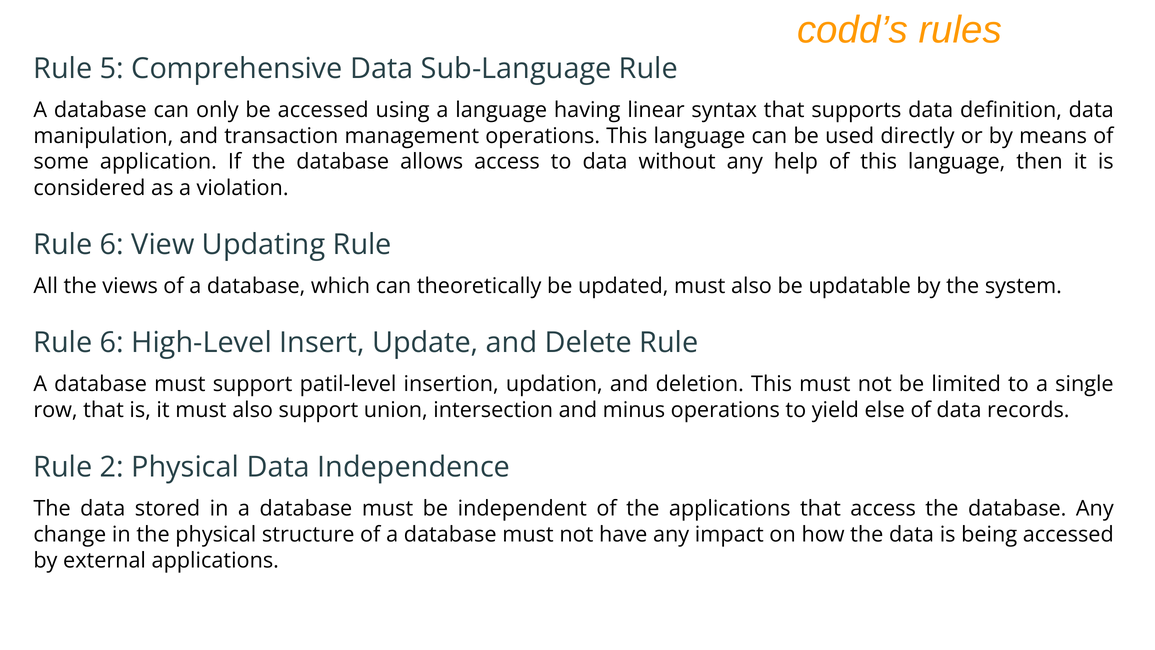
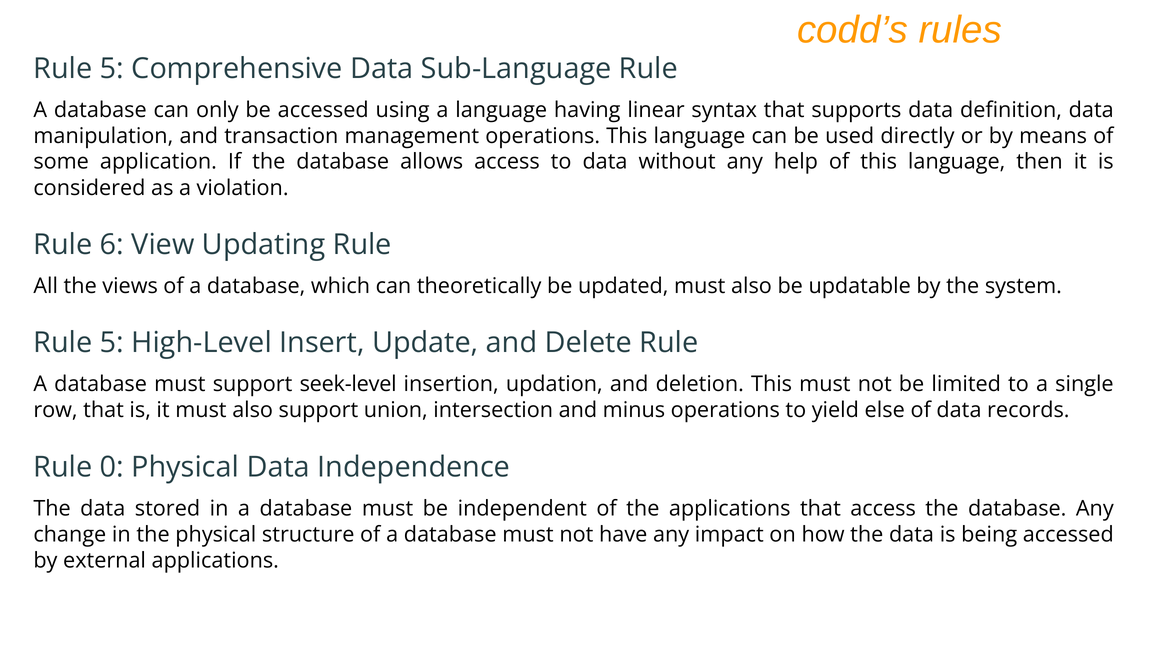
6: 6 -> 5 (112, 343)
patil-level: patil-level -> seek-level (348, 384)
2: 2 -> 0 (112, 467)
